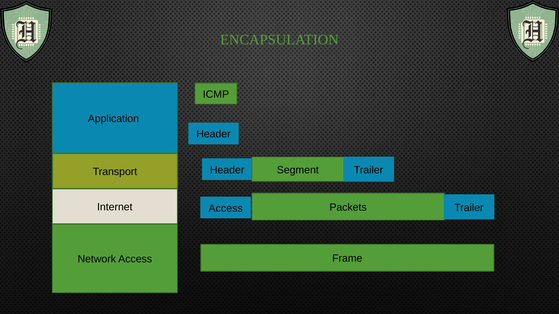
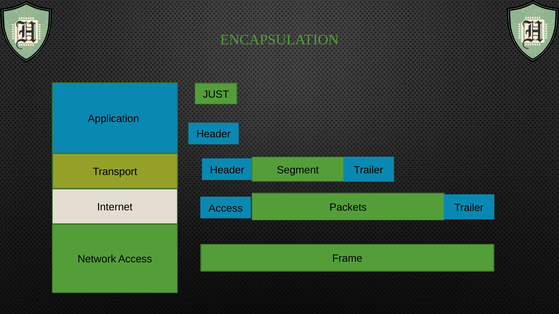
ICMP: ICMP -> JUST (216, 94)
